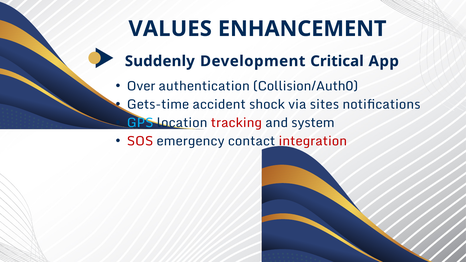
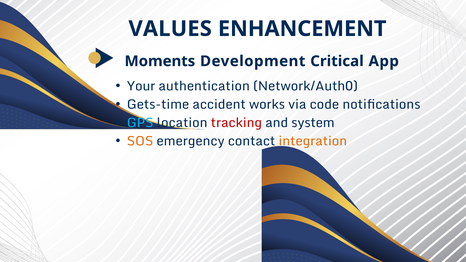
Suddenly: Suddenly -> Moments (160, 61)
Over: Over -> Your (141, 86)
Collision/Auth0: Collision/Auth0 -> Network/Auth0 (306, 86)
shock: shock -> works (267, 105)
sites: sites -> code (324, 105)
SOS colour: red -> orange (140, 141)
integration colour: red -> orange (313, 141)
